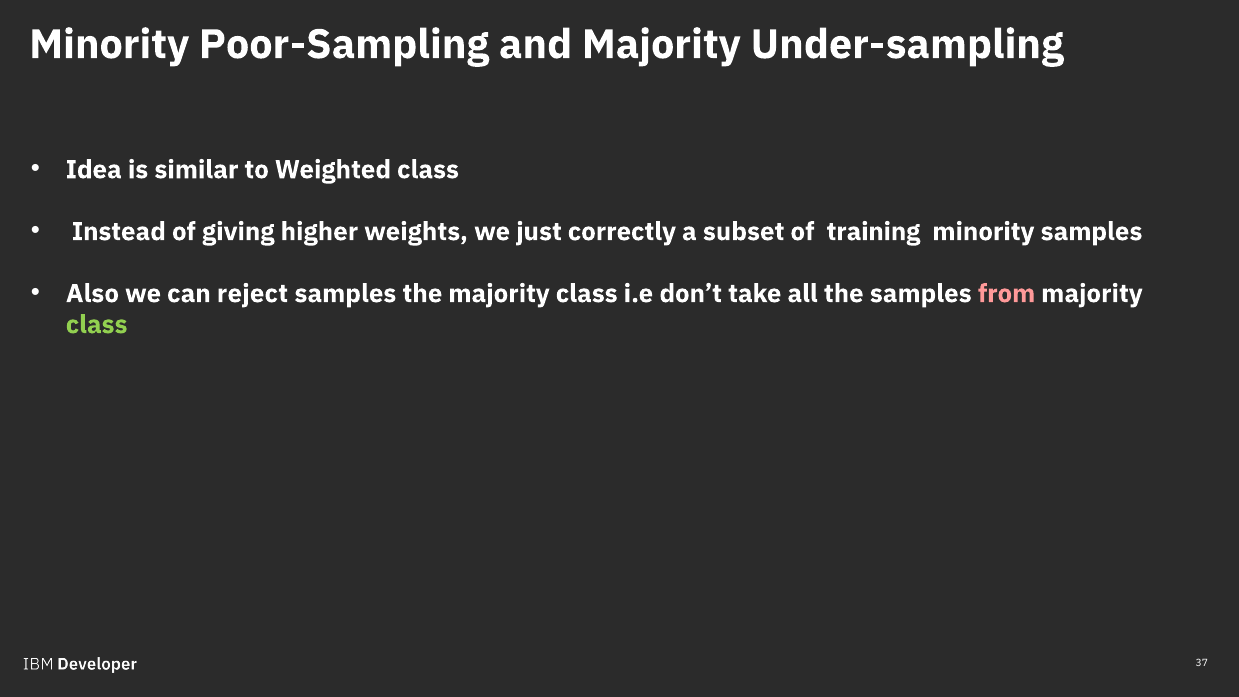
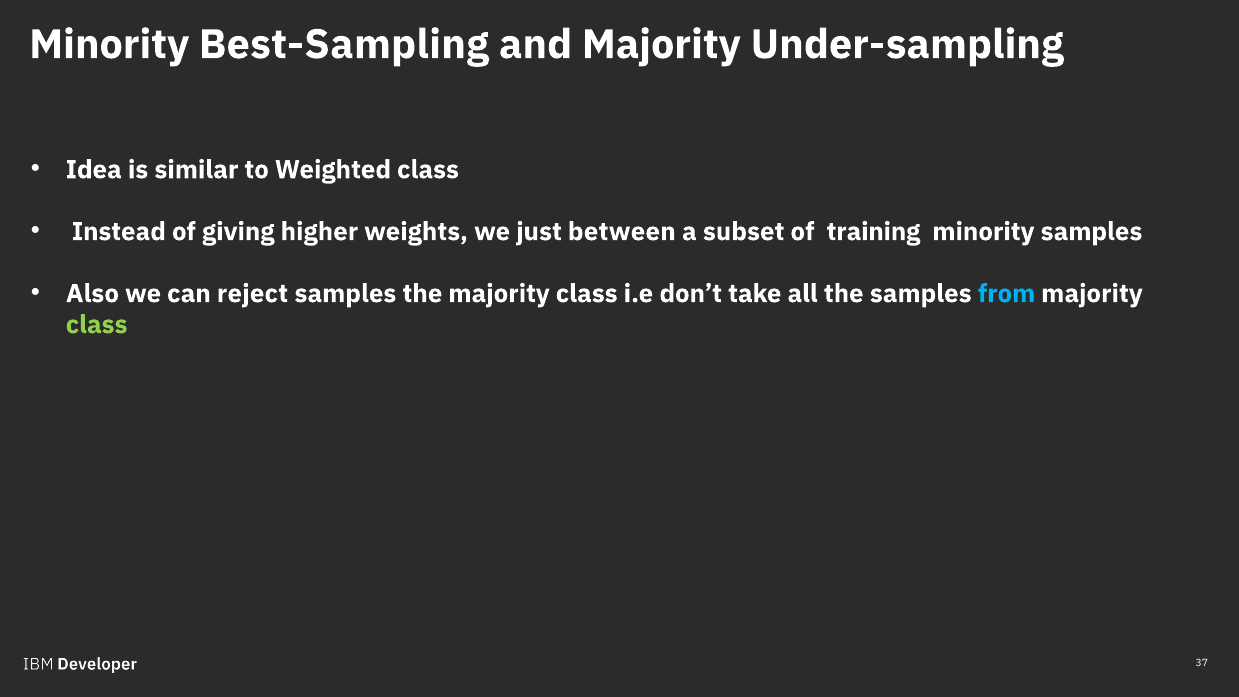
Poor-Sampling: Poor-Sampling -> Best-Sampling (344, 44)
correctly: correctly -> between (622, 232)
from colour: pink -> light blue (1007, 294)
